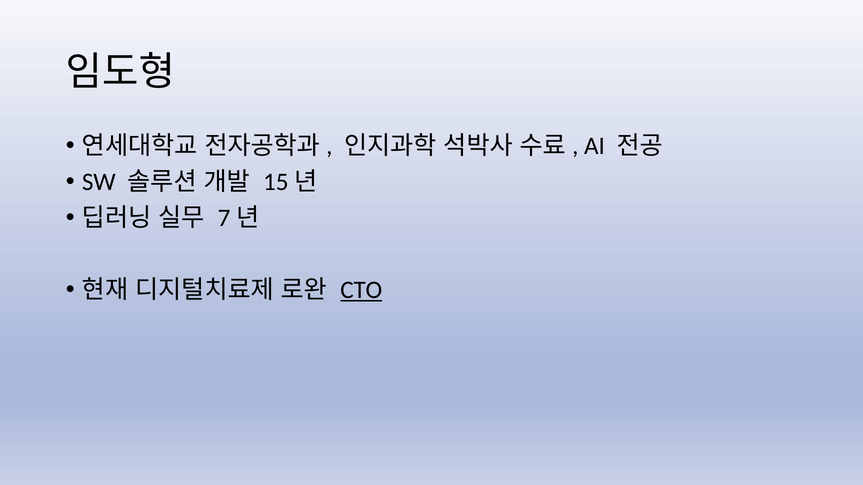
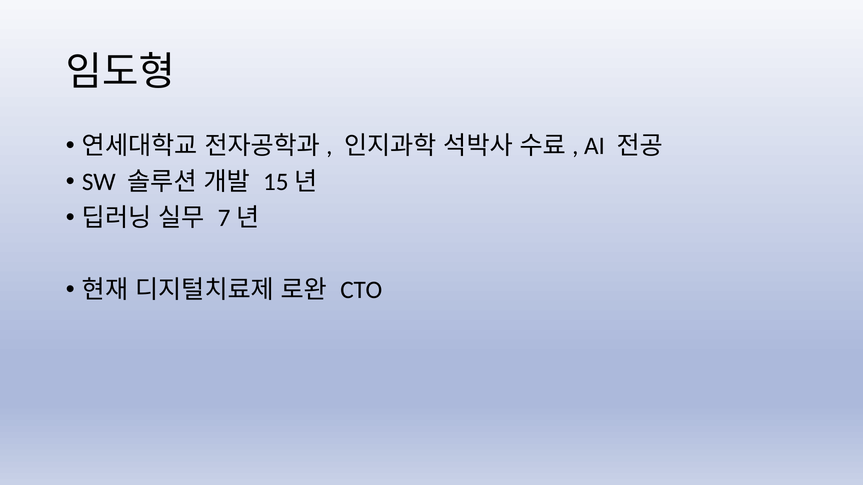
CTO underline: present -> none (361, 290)
